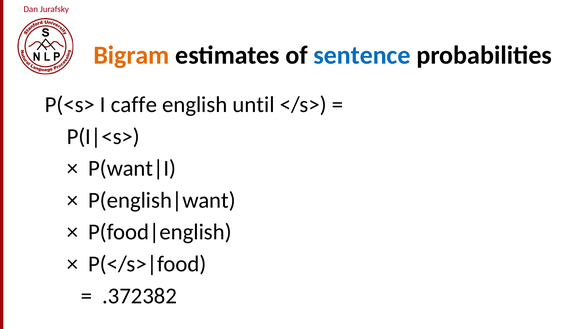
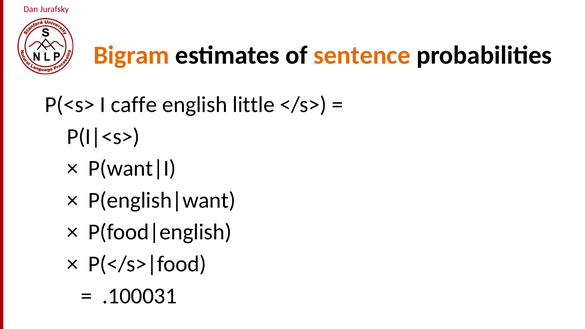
sentence colour: blue -> orange (362, 55)
until: until -> little (254, 105)
.372382: .372382 -> .100031 (140, 296)
